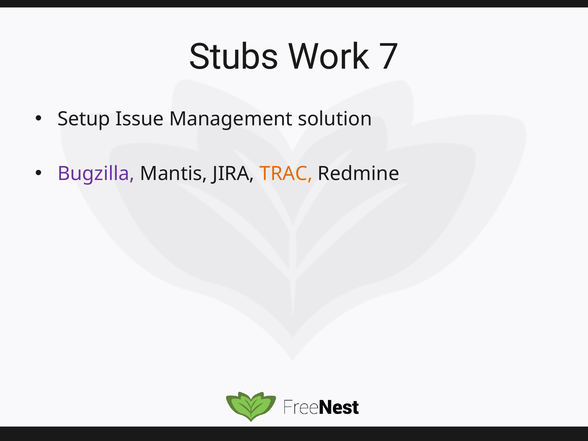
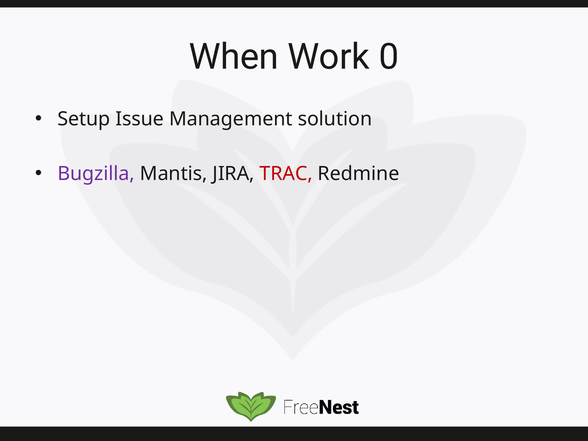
Stubs: Stubs -> When (234, 57)
7: 7 -> 0 (389, 57)
TRAC colour: orange -> red (286, 174)
